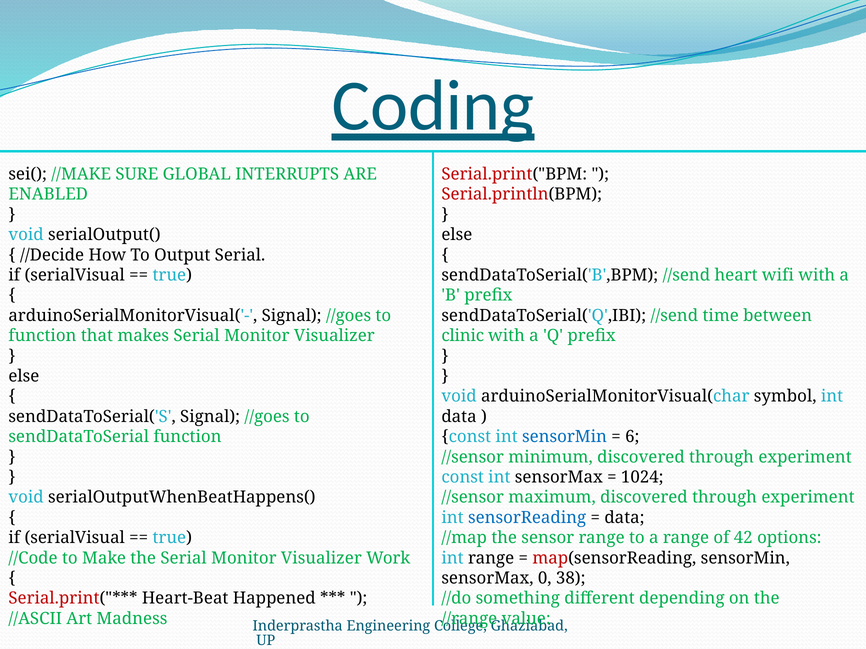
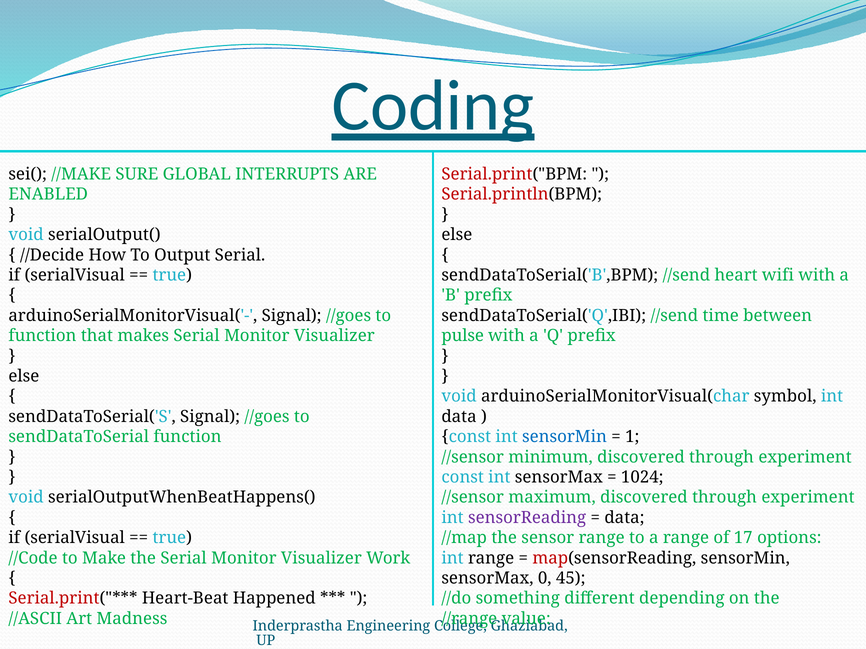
clinic: clinic -> pulse (463, 336)
6: 6 -> 1 (632, 437)
sensorReading colour: blue -> purple (527, 518)
42: 42 -> 17 (743, 538)
38: 38 -> 45 (571, 579)
